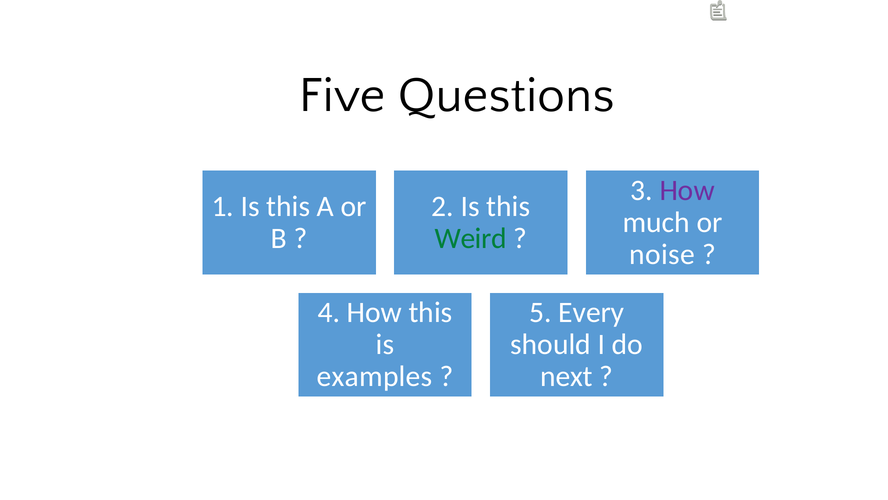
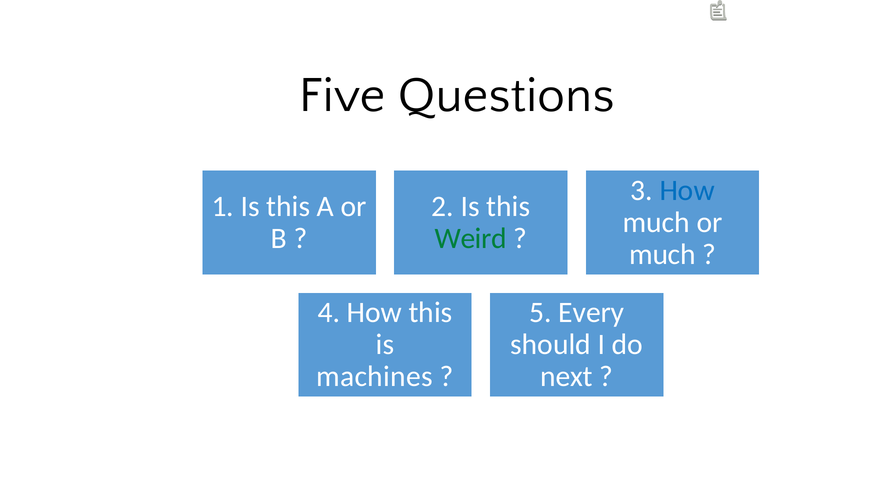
How colour: purple -> blue (687, 190)
noise: noise -> much (662, 254)
examples: examples -> machines (375, 376)
